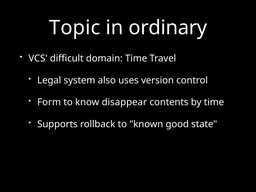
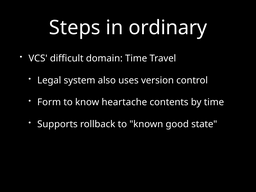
Topic: Topic -> Steps (75, 28)
disappear: disappear -> heartache (124, 102)
